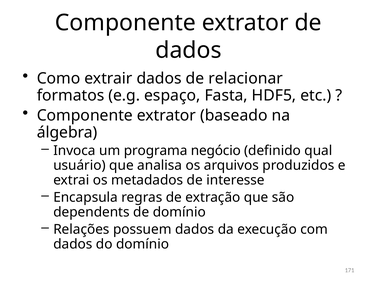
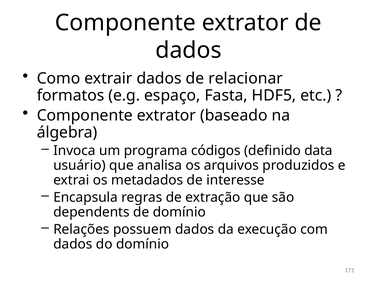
negócio: negócio -> códigos (216, 150)
qual: qual -> data (318, 150)
